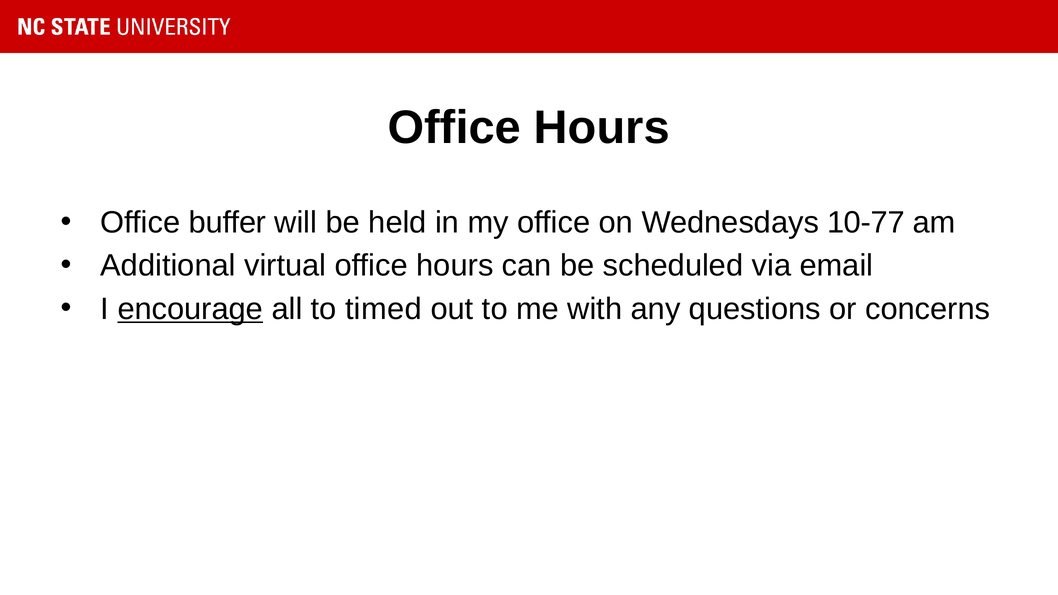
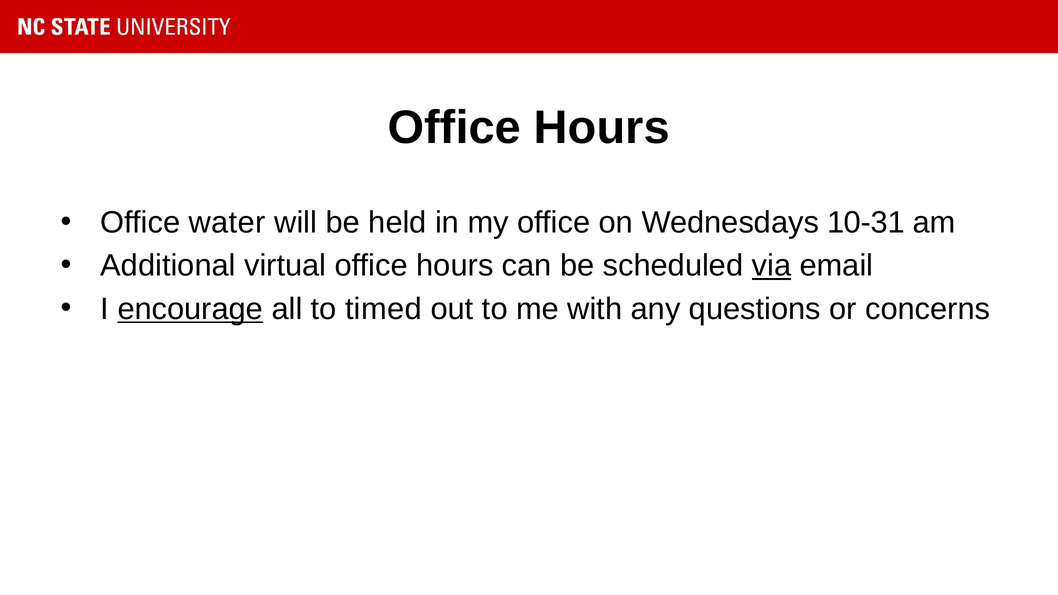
buffer: buffer -> water (227, 223)
10-77: 10-77 -> 10-31 (866, 223)
via underline: none -> present (771, 266)
